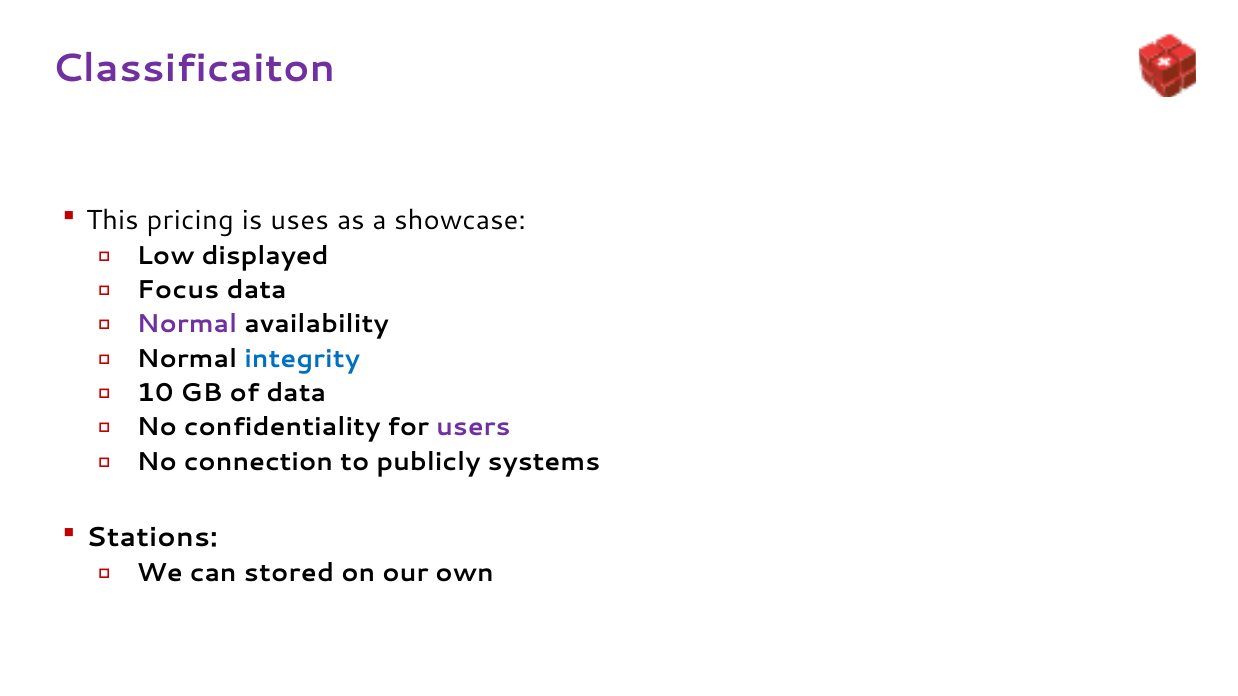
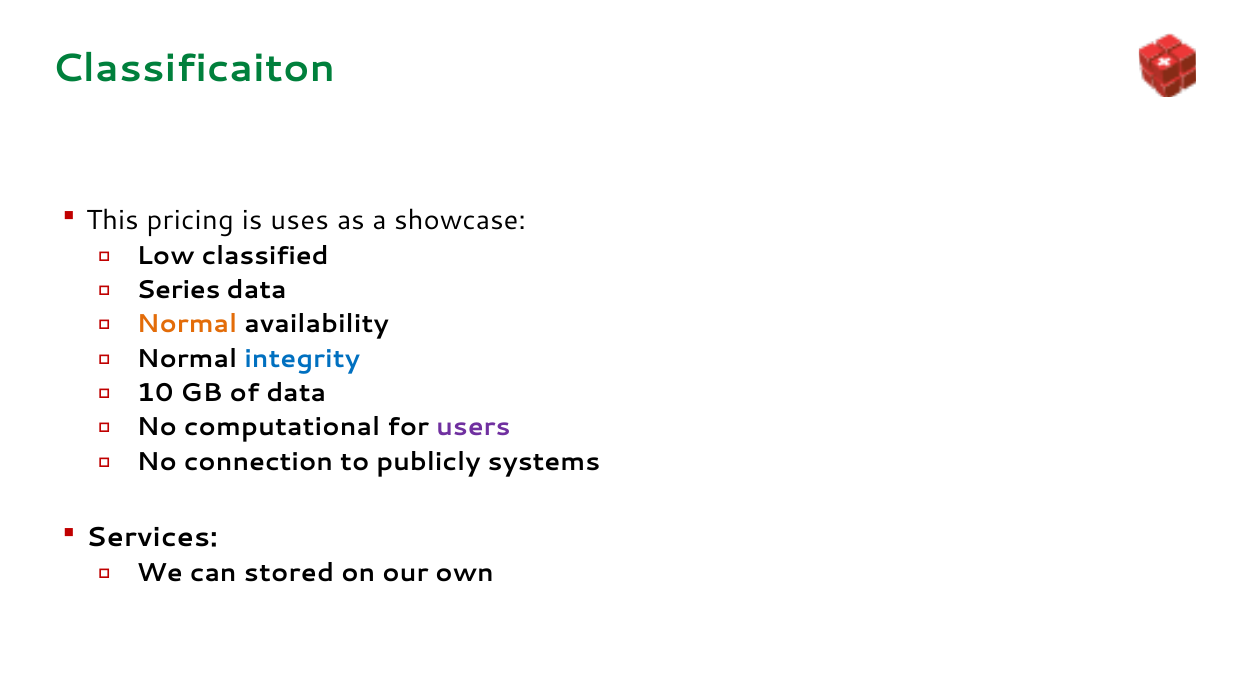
Classificaiton colour: purple -> green (193, 68)
displayed: displayed -> classified (265, 256)
Focus: Focus -> Series (178, 290)
Normal colour: purple -> orange (187, 325)
confidentiality: confidentiality -> computational (282, 428)
Stations: Stations -> Services (152, 538)
